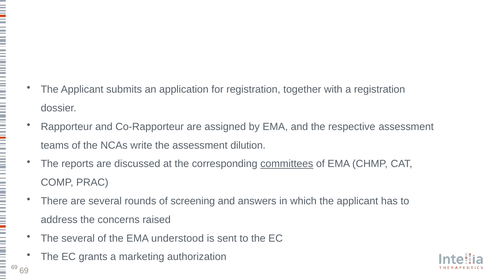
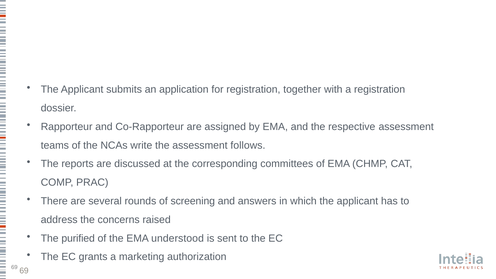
dilution: dilution -> follows (248, 145)
committees underline: present -> none (287, 164)
The several: several -> purified (78, 238)
